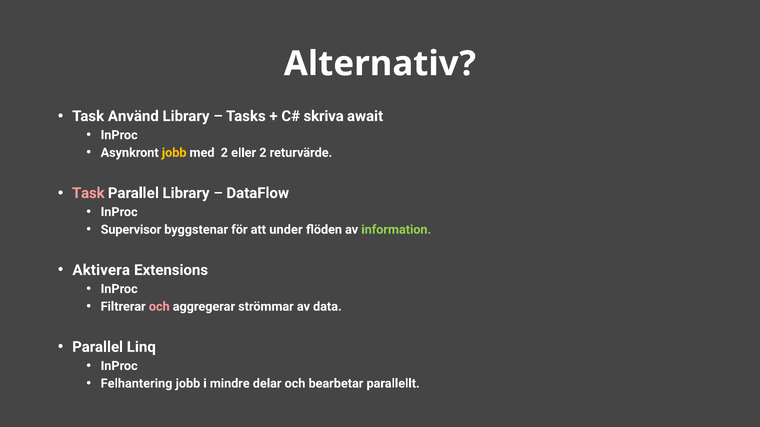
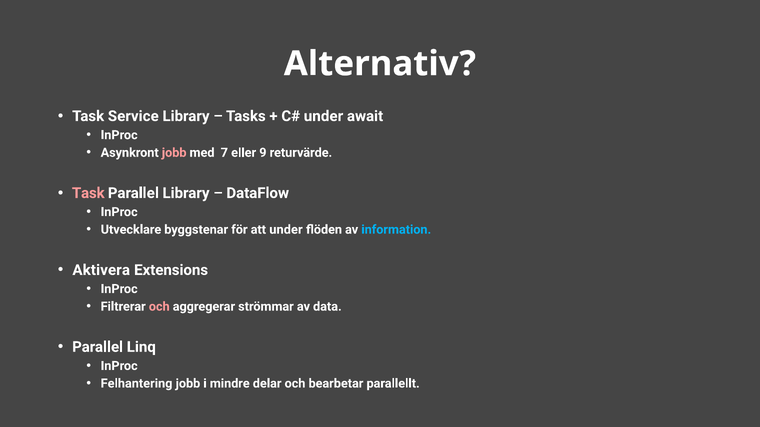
Använd: Använd -> Service (133, 116)
skriva: skriva -> under (323, 116)
jobb colour: yellow -> pink (174, 153)
med 2: 2 -> 7 (224, 153)
eller 2: 2 -> 9 (263, 153)
Supervisor: Supervisor -> Utvecklare (131, 230)
information colour: light green -> light blue (396, 230)
